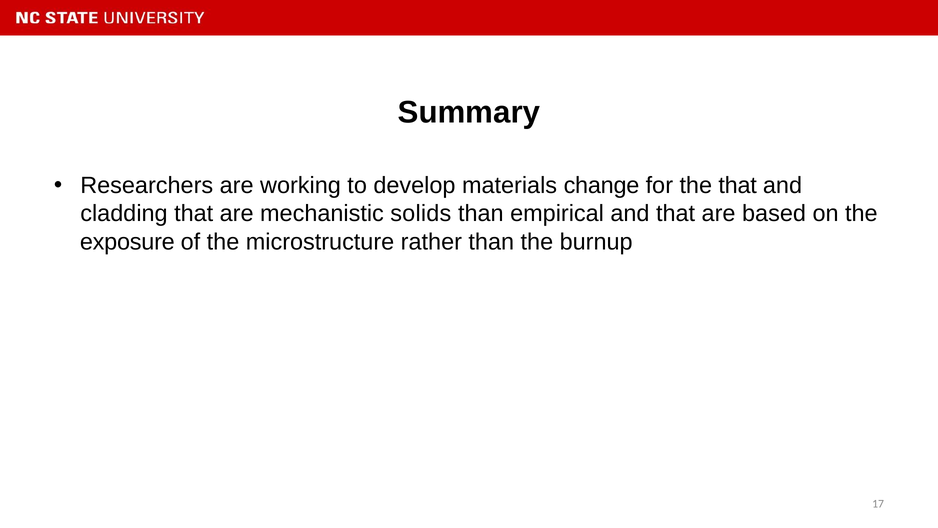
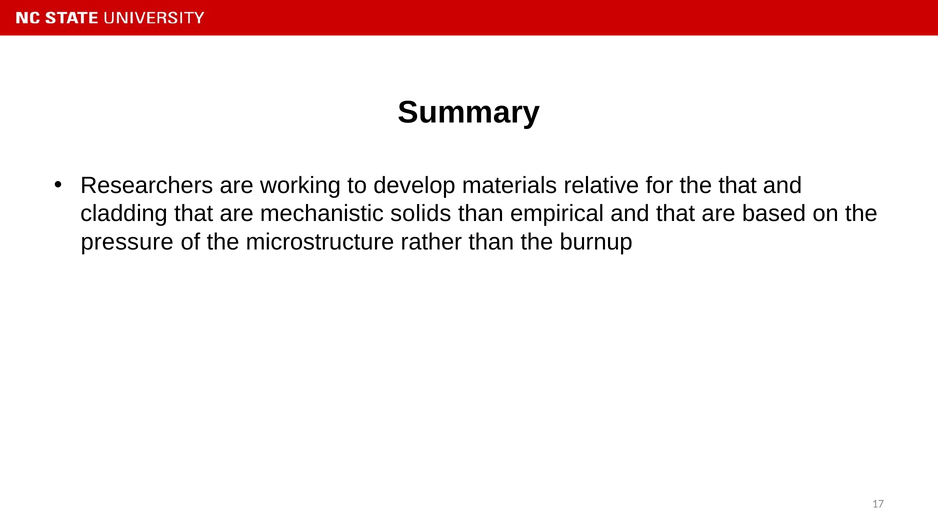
change: change -> relative (601, 185)
exposure: exposure -> pressure (127, 242)
